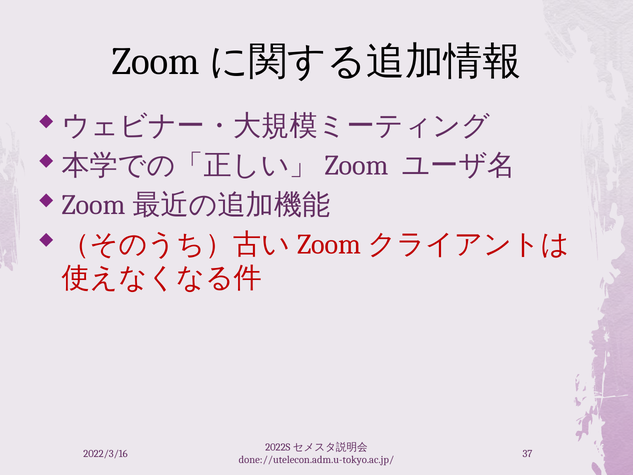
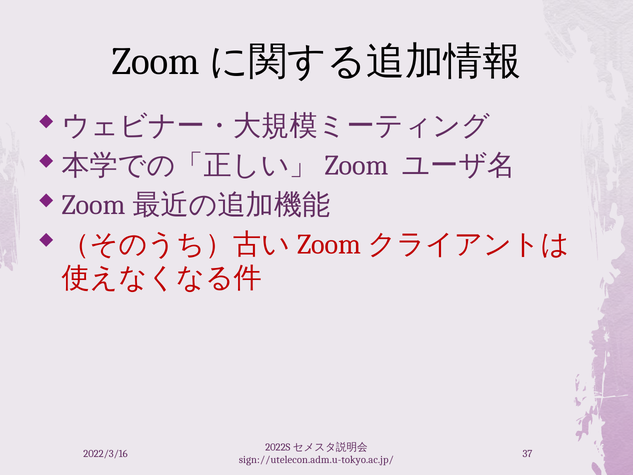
done://utelecon.adm.u-tokyo.ac.jp/: done://utelecon.adm.u-tokyo.ac.jp/ -> sign://utelecon.adm.u-tokyo.ac.jp/ (316, 460)
